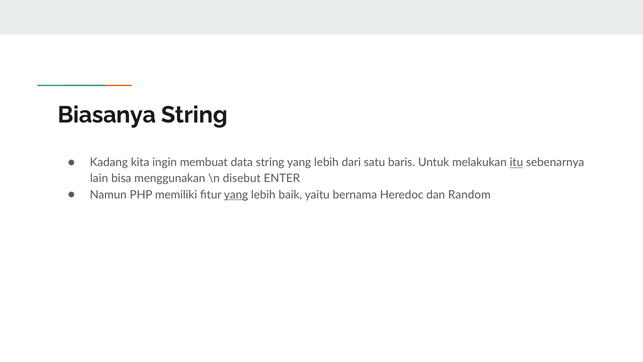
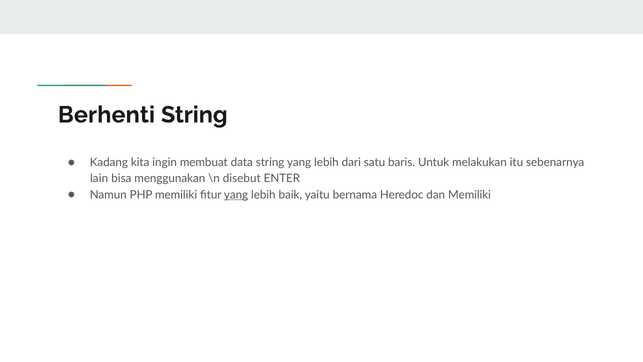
Biasanya: Biasanya -> Berhenti (106, 115)
itu underline: present -> none (516, 162)
dan Random: Random -> Memiliki (469, 195)
